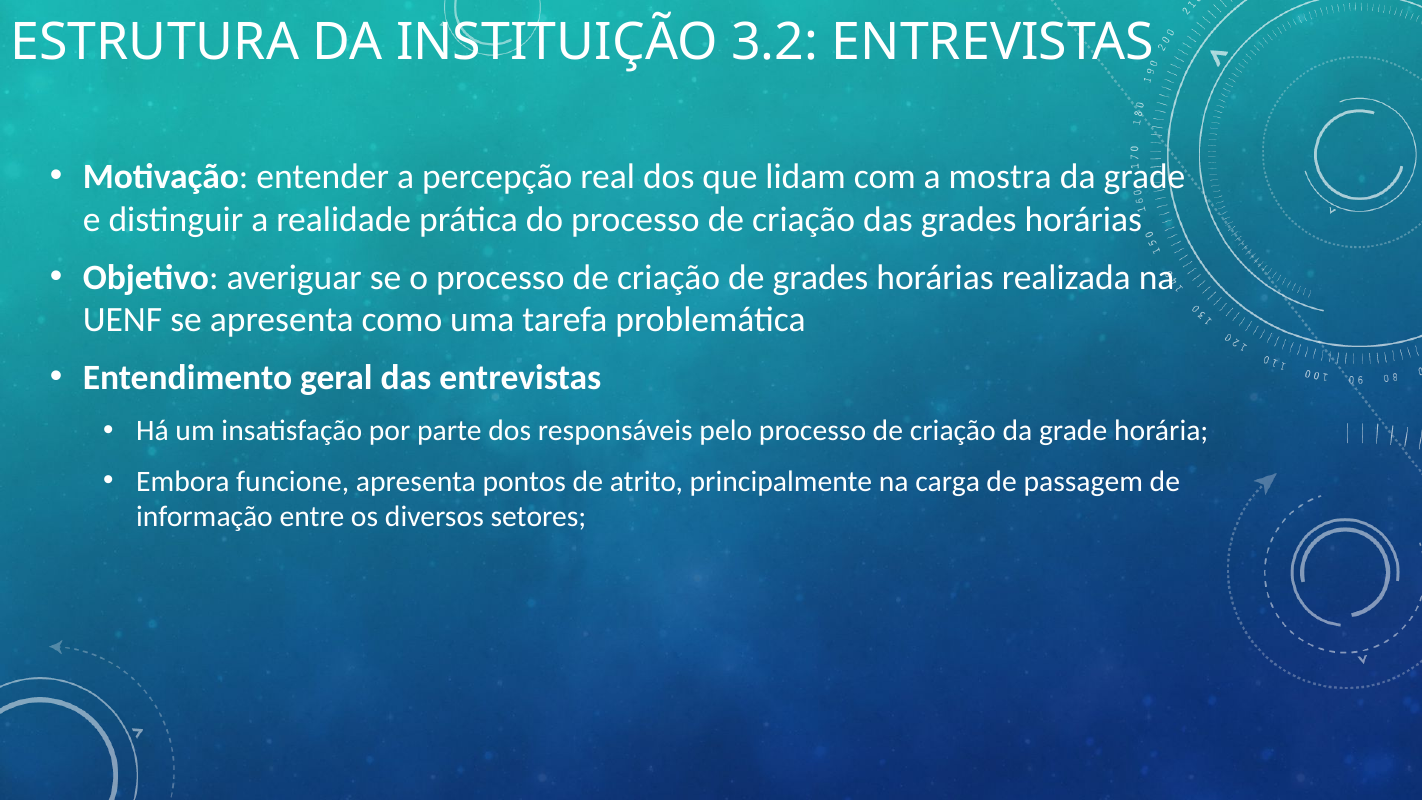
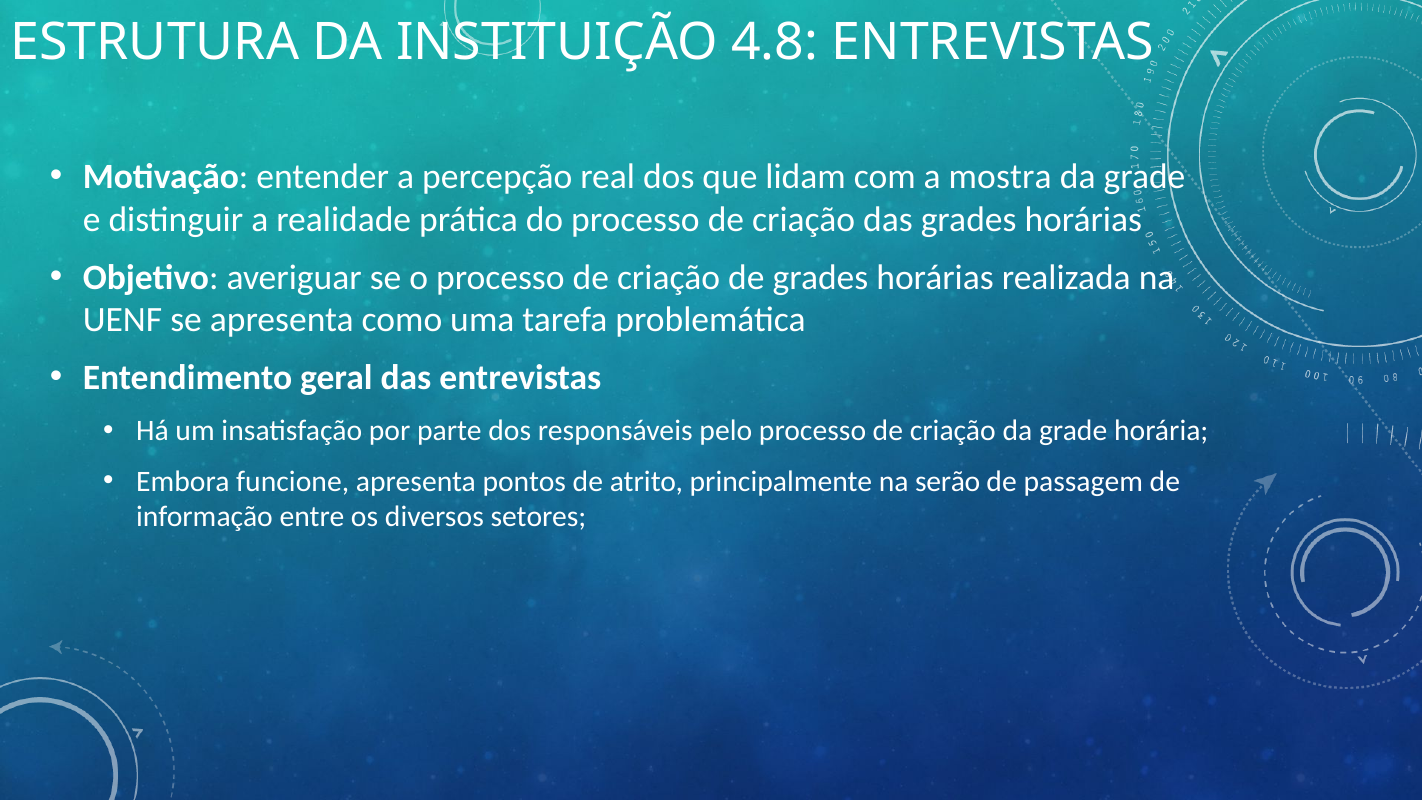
3.2: 3.2 -> 4.8 (775, 43)
carga: carga -> serão (948, 481)
